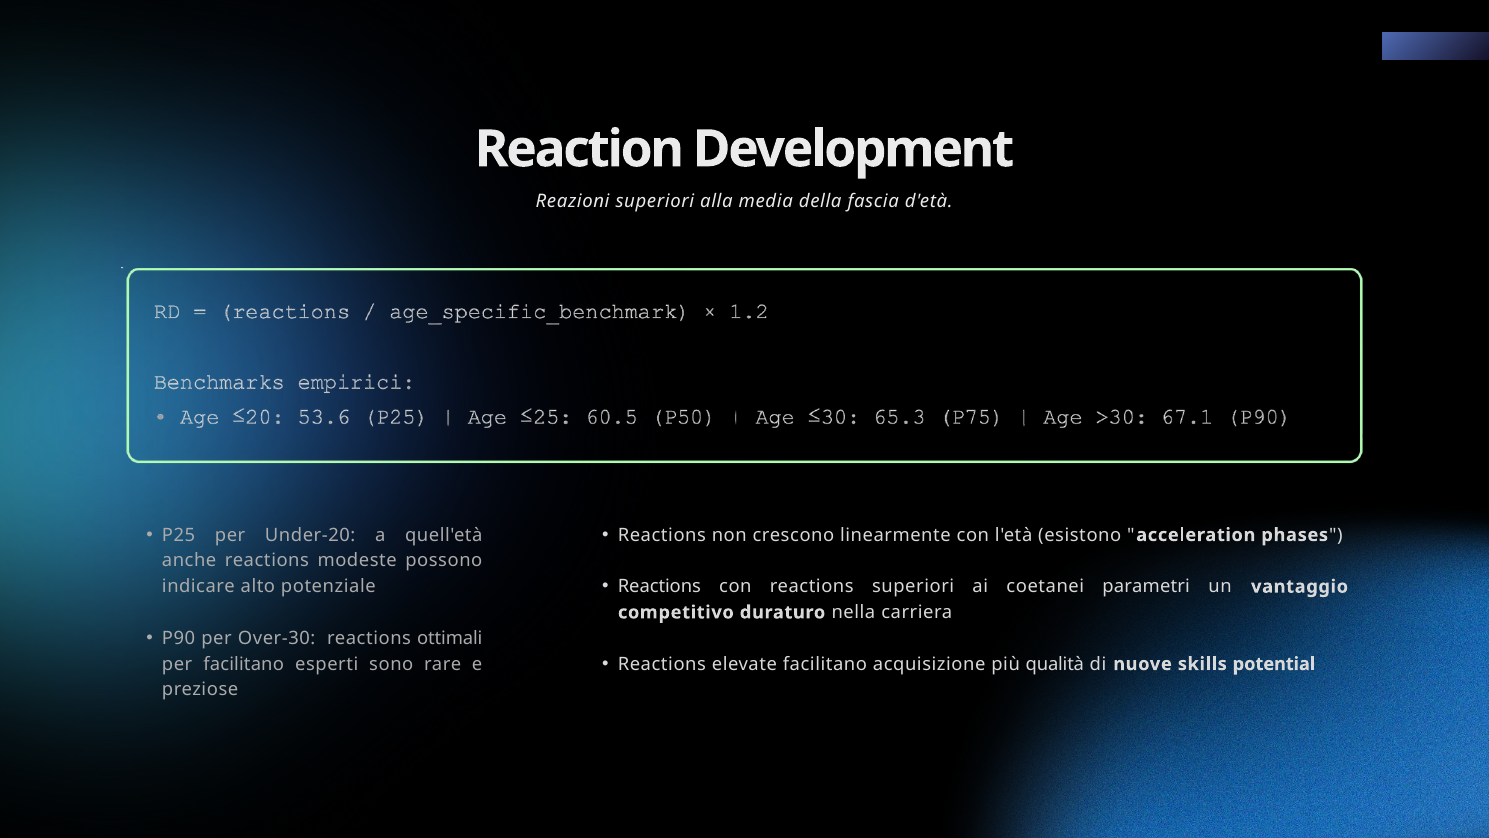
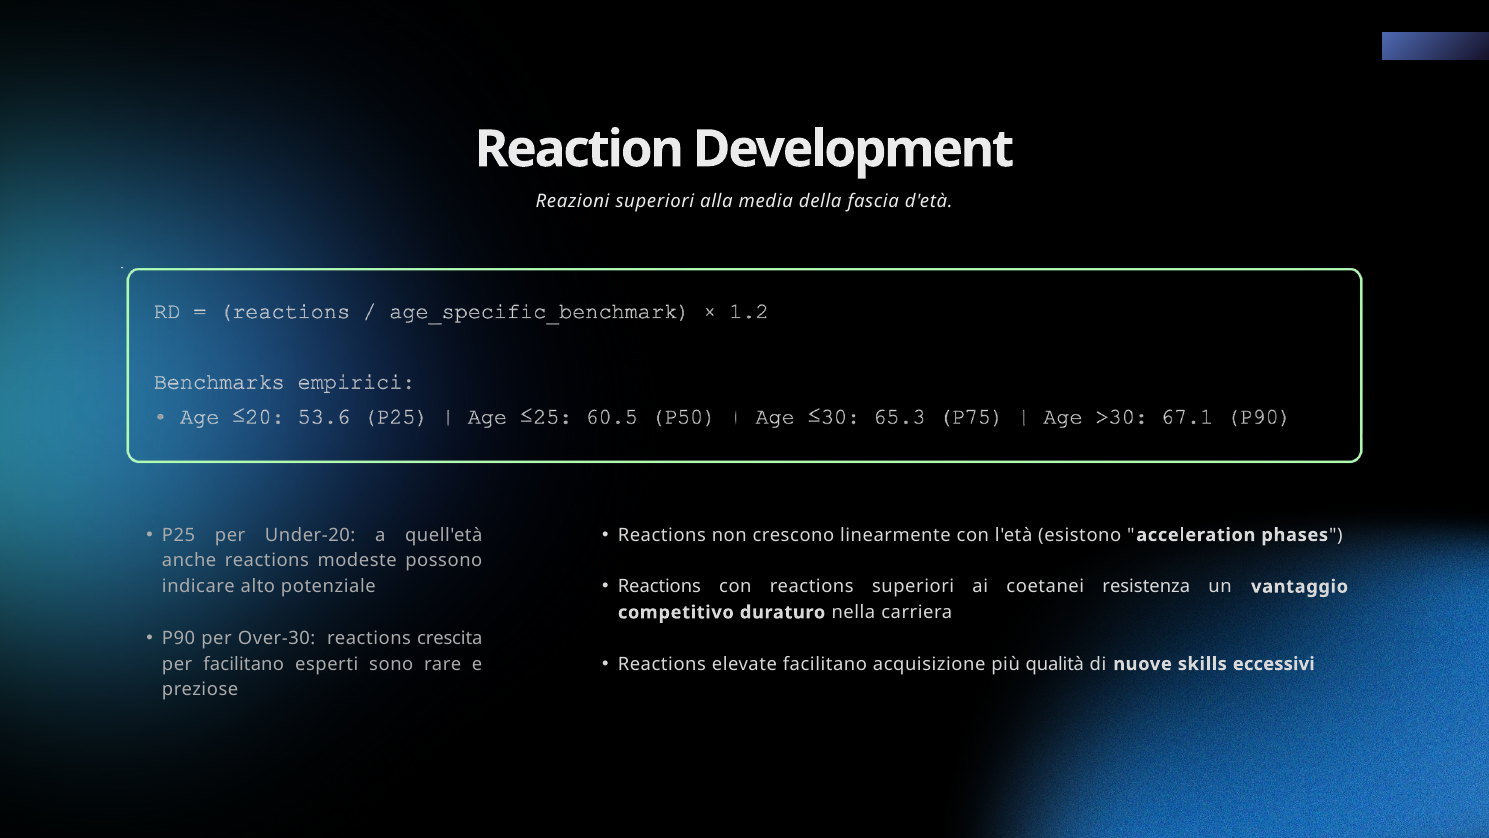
parametri: parametri -> resistenza (1146, 586)
ottimali: ottimali -> crescita (450, 638)
potential: potential -> eccessivi (1274, 664)
